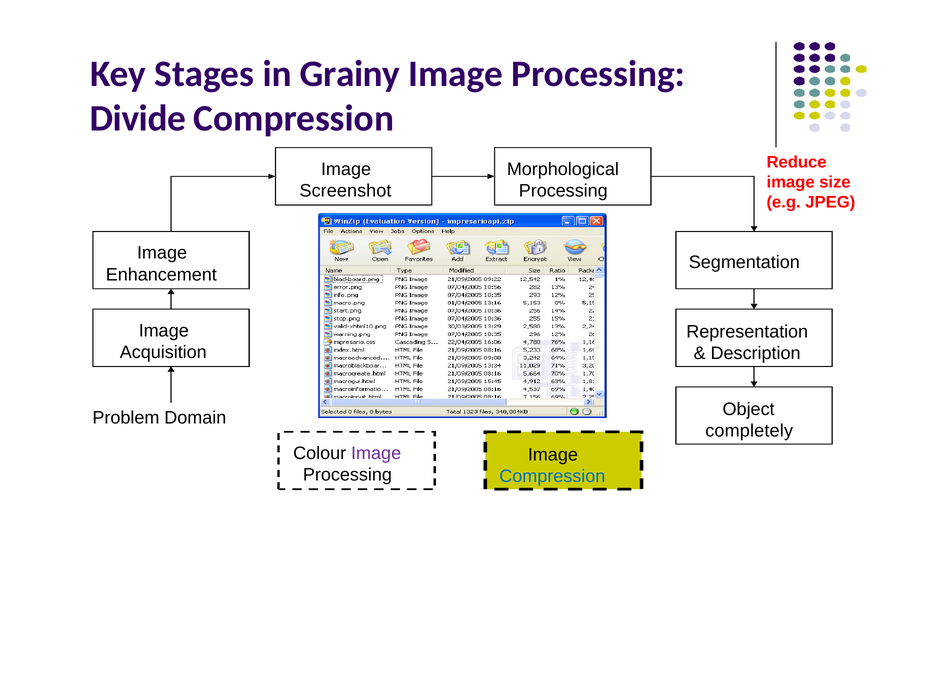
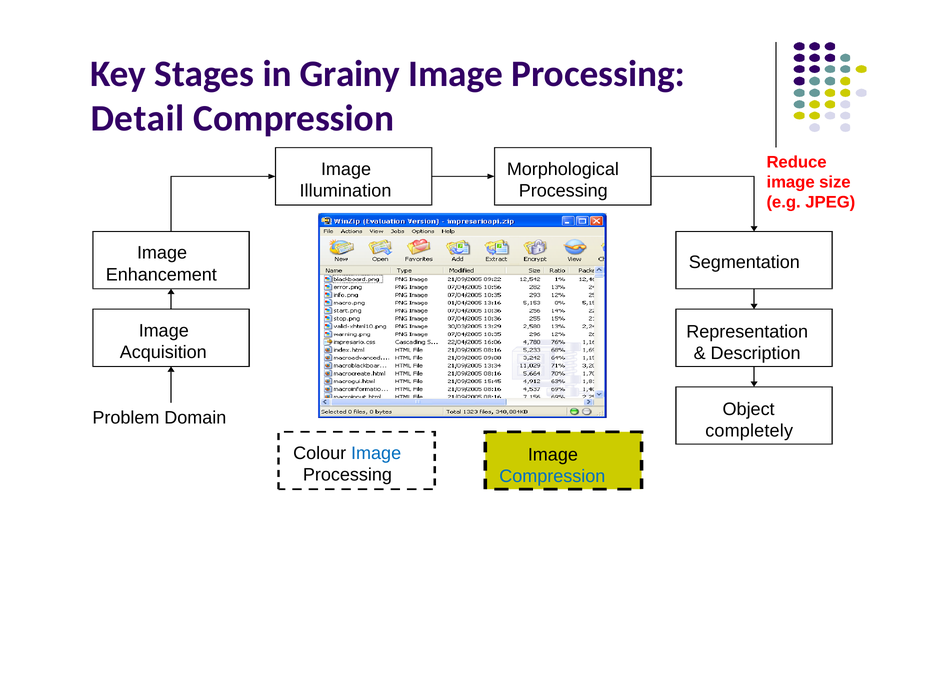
Divide: Divide -> Detail (137, 119)
Screenshot: Screenshot -> Illumination (345, 191)
Image colour: purple -> blue (376, 454)
